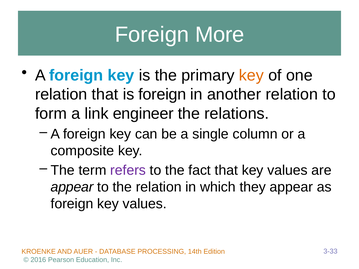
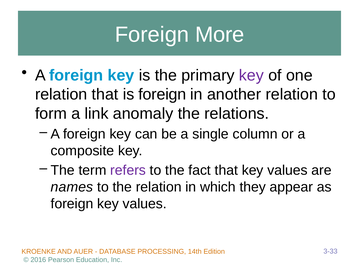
key colour: orange -> purple (251, 75)
engineer: engineer -> anomaly (143, 114)
appear: appear -> names (72, 187)
